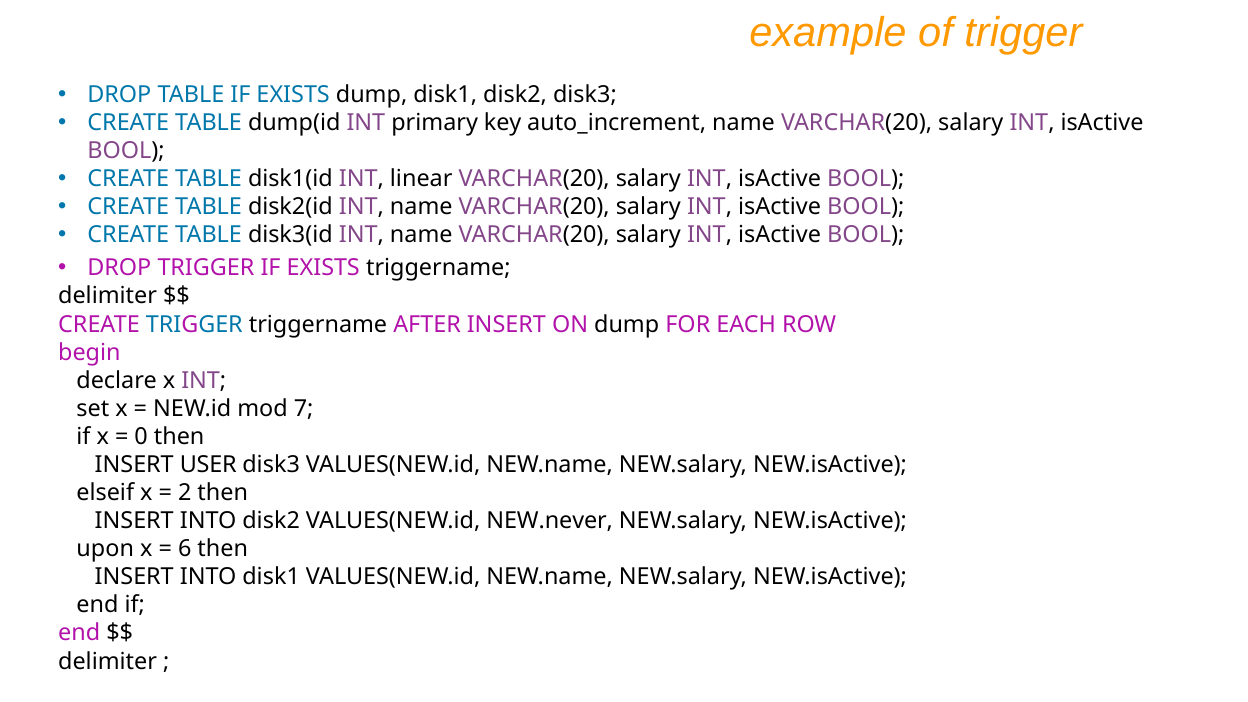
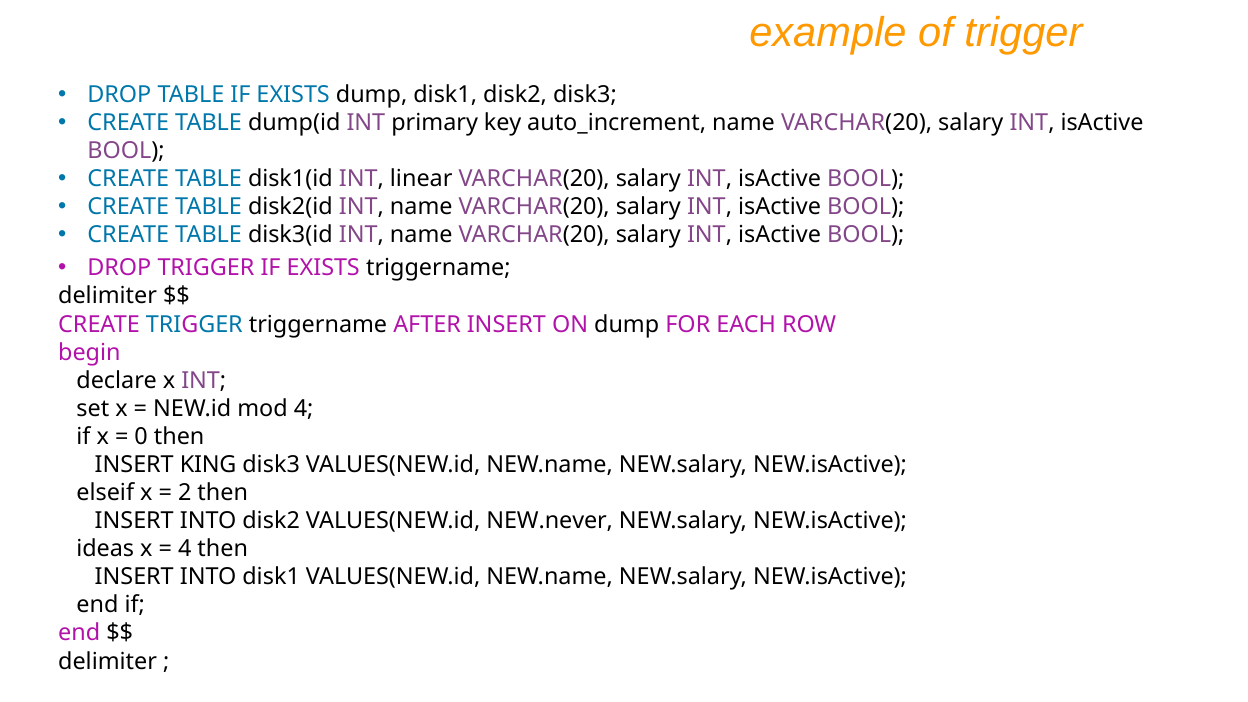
mod 7: 7 -> 4 (304, 409)
USER: USER -> KING (208, 465)
upon: upon -> ideas (105, 549)
6: 6 -> 4 (185, 549)
